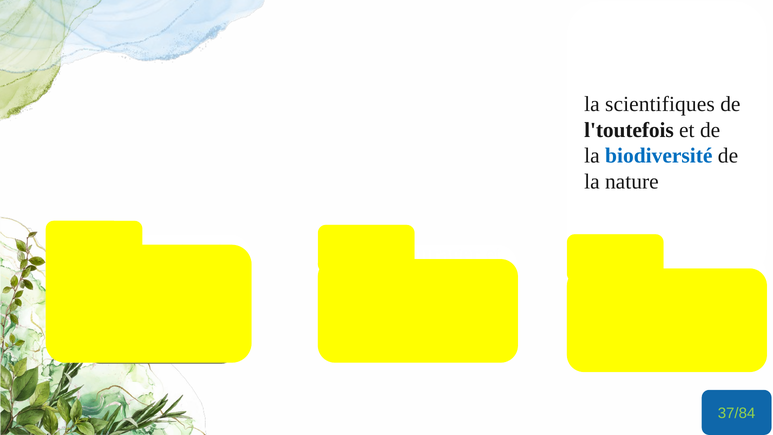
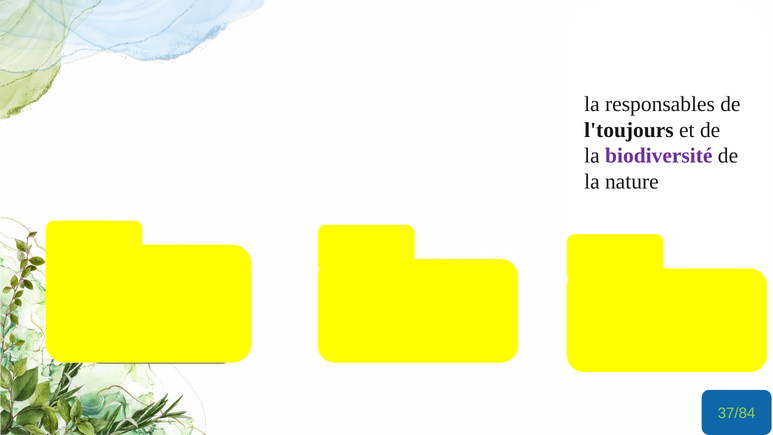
scientifiques: scientifiques -> responsables (660, 104)
l'toutefois: l'toutefois -> l'toujours (629, 130)
biodiversité colour: blue -> purple (659, 156)
